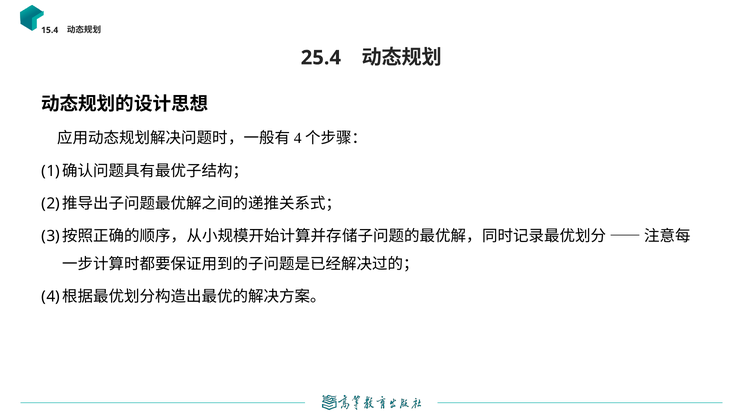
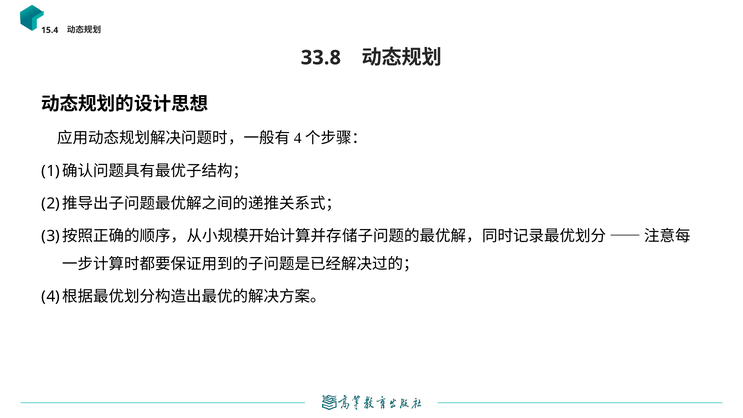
25.4: 25.4 -> 33.8 (321, 58)
